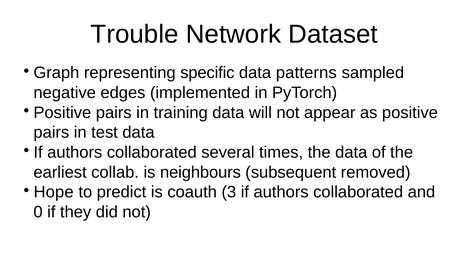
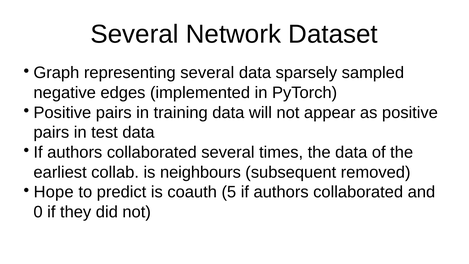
Trouble: Trouble -> Several (135, 34)
representing specific: specific -> several (207, 73)
patterns: patterns -> sparsely (306, 73)
3: 3 -> 5 (229, 192)
